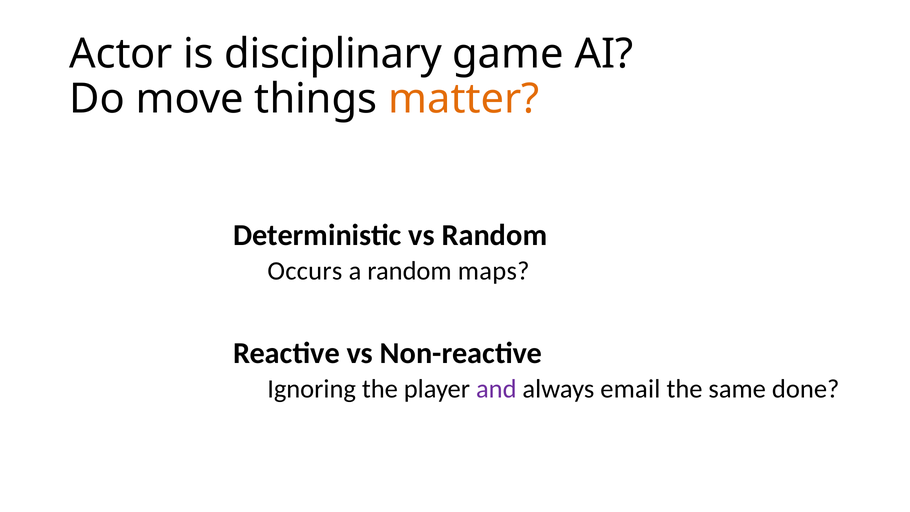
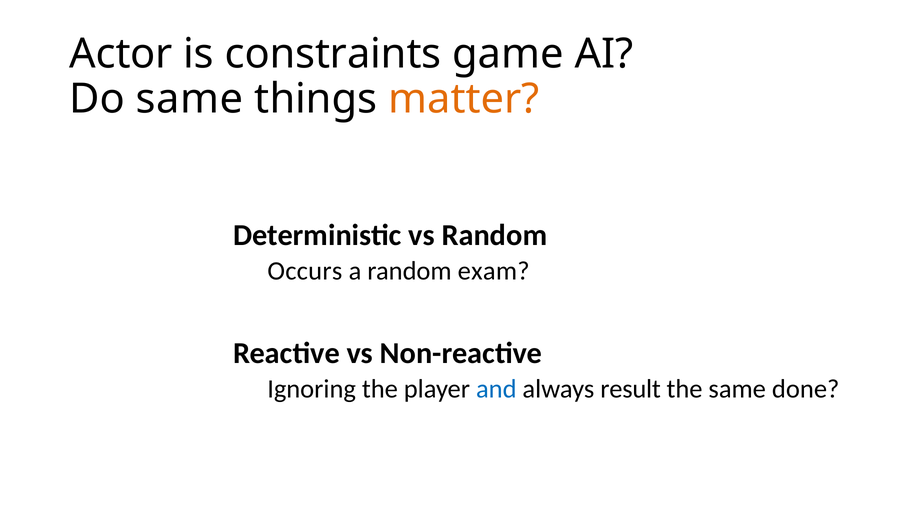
disciplinary: disciplinary -> constraints (333, 54)
Do move: move -> same (190, 99)
maps: maps -> exam (494, 271)
and colour: purple -> blue (496, 389)
email: email -> result (631, 389)
